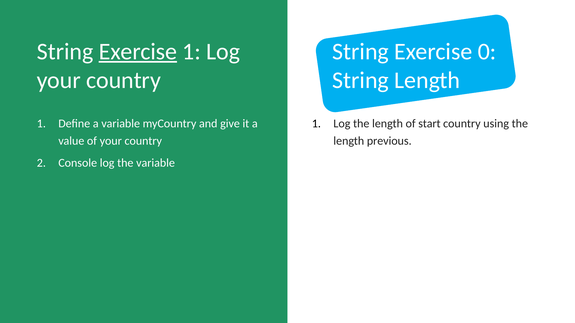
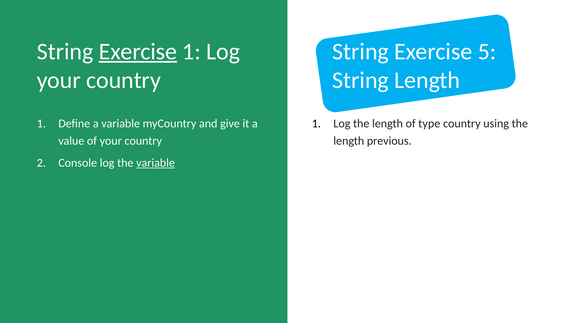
0: 0 -> 5 (487, 52)
start: start -> type (429, 124)
variable underline: none -> present (156, 163)
